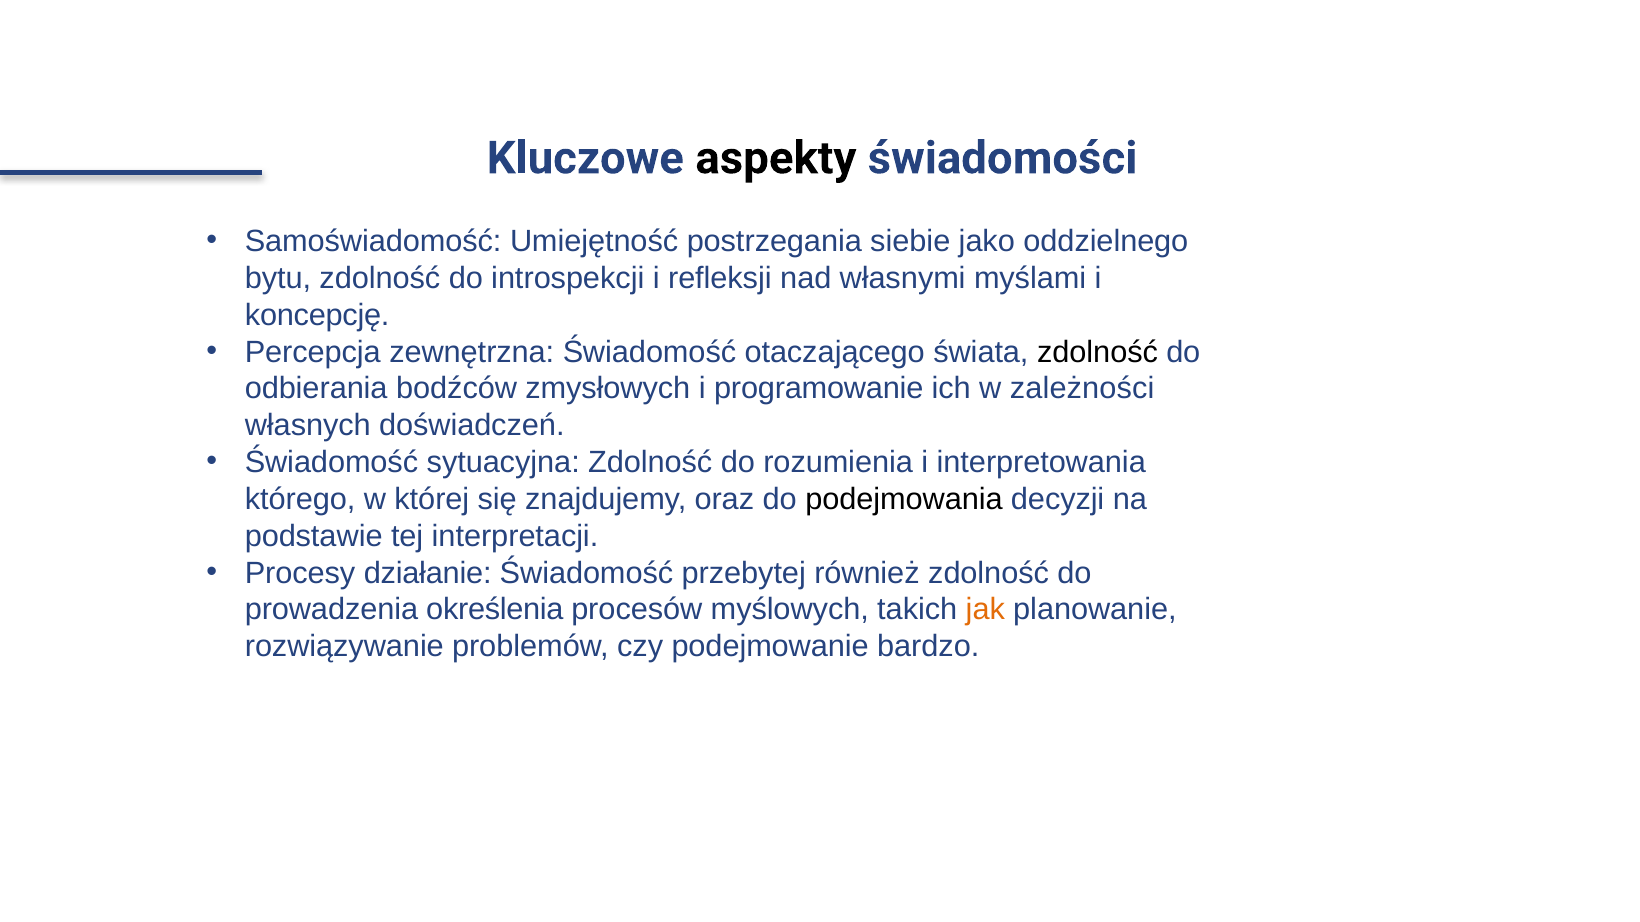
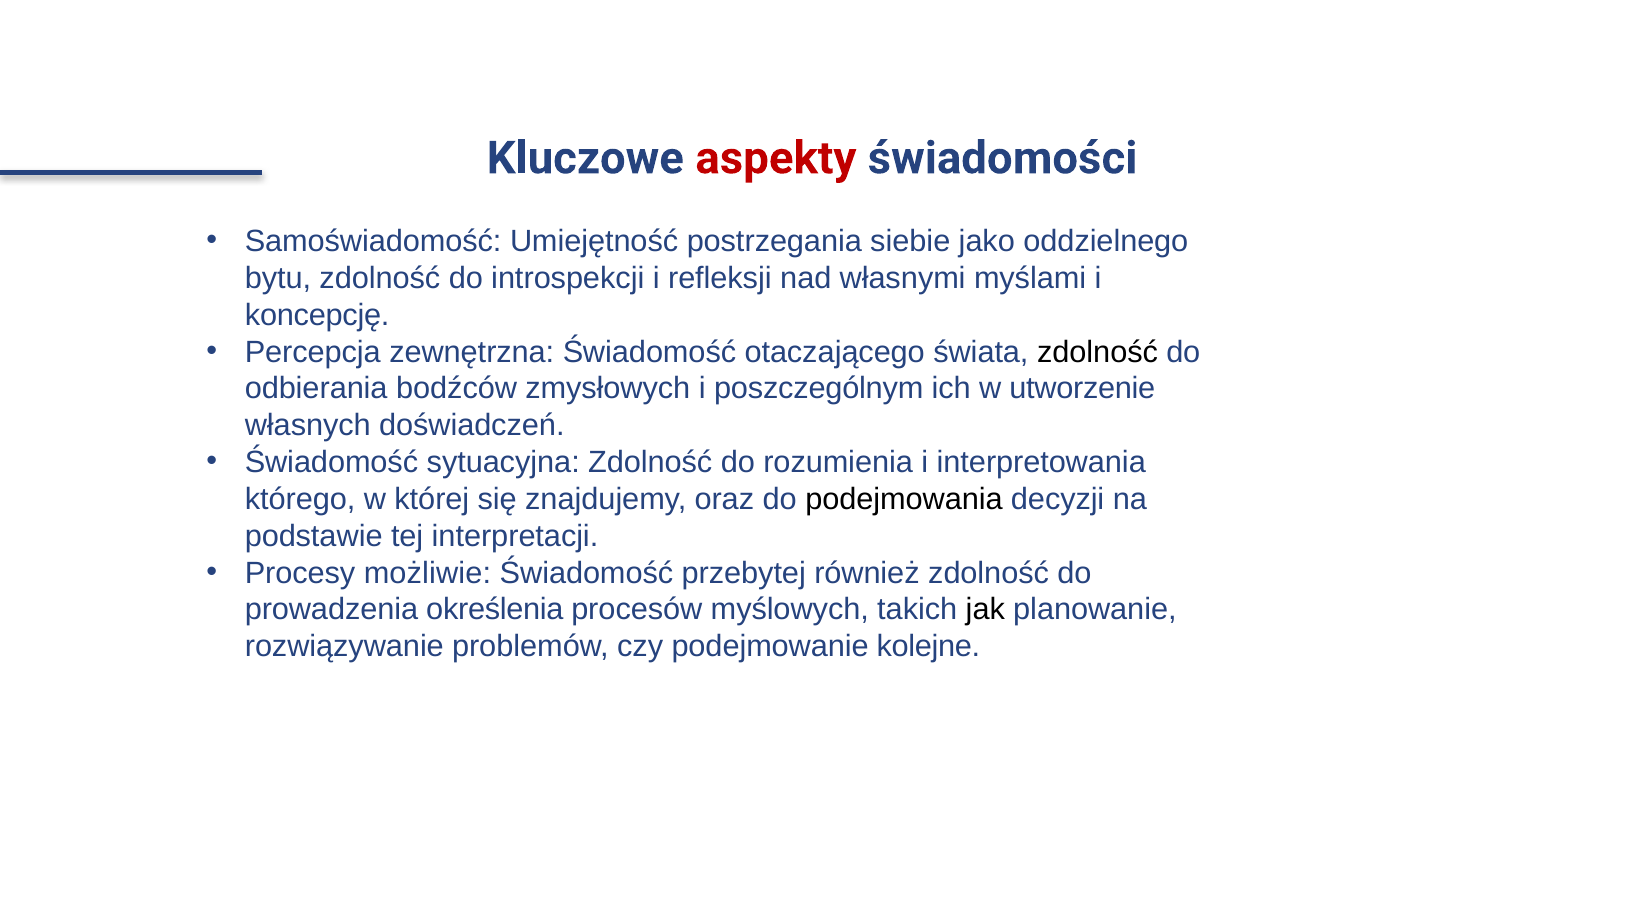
aspekty colour: black -> red (776, 158)
programowanie: programowanie -> poszczególnym (819, 389)
zależności: zależności -> utworzenie (1082, 389)
działanie: działanie -> możliwie (427, 573)
jak colour: orange -> black (985, 610)
bardzo: bardzo -> kolejne (928, 647)
